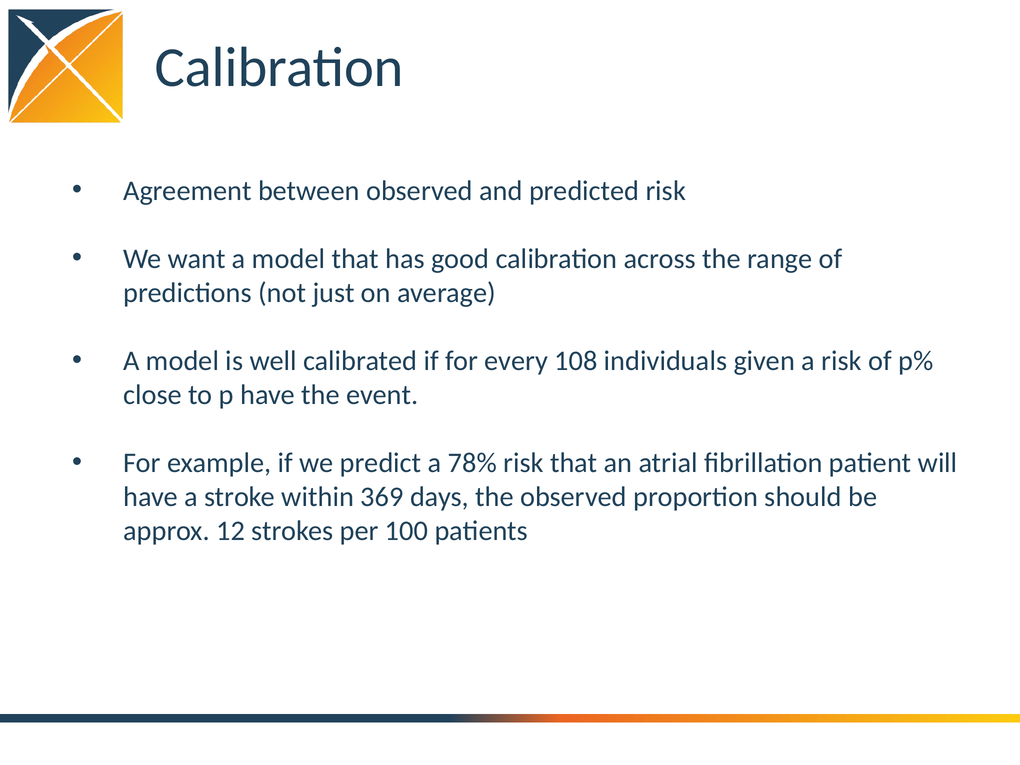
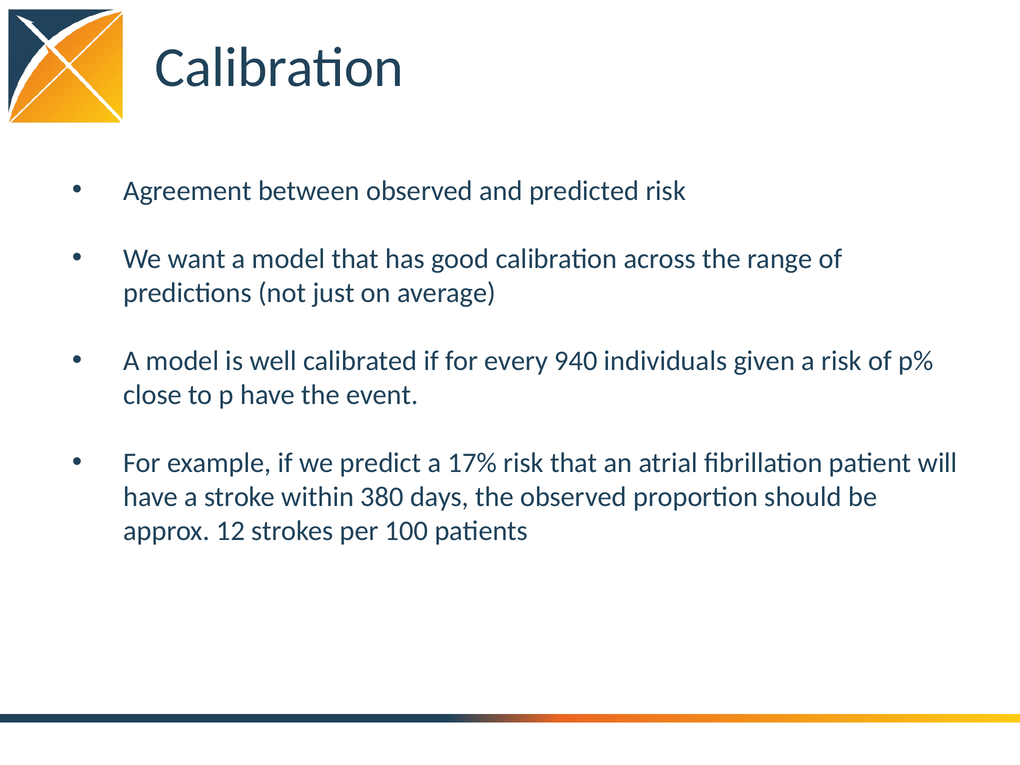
108: 108 -> 940 (576, 361)
78%: 78% -> 17% (472, 463)
369: 369 -> 380 (382, 497)
